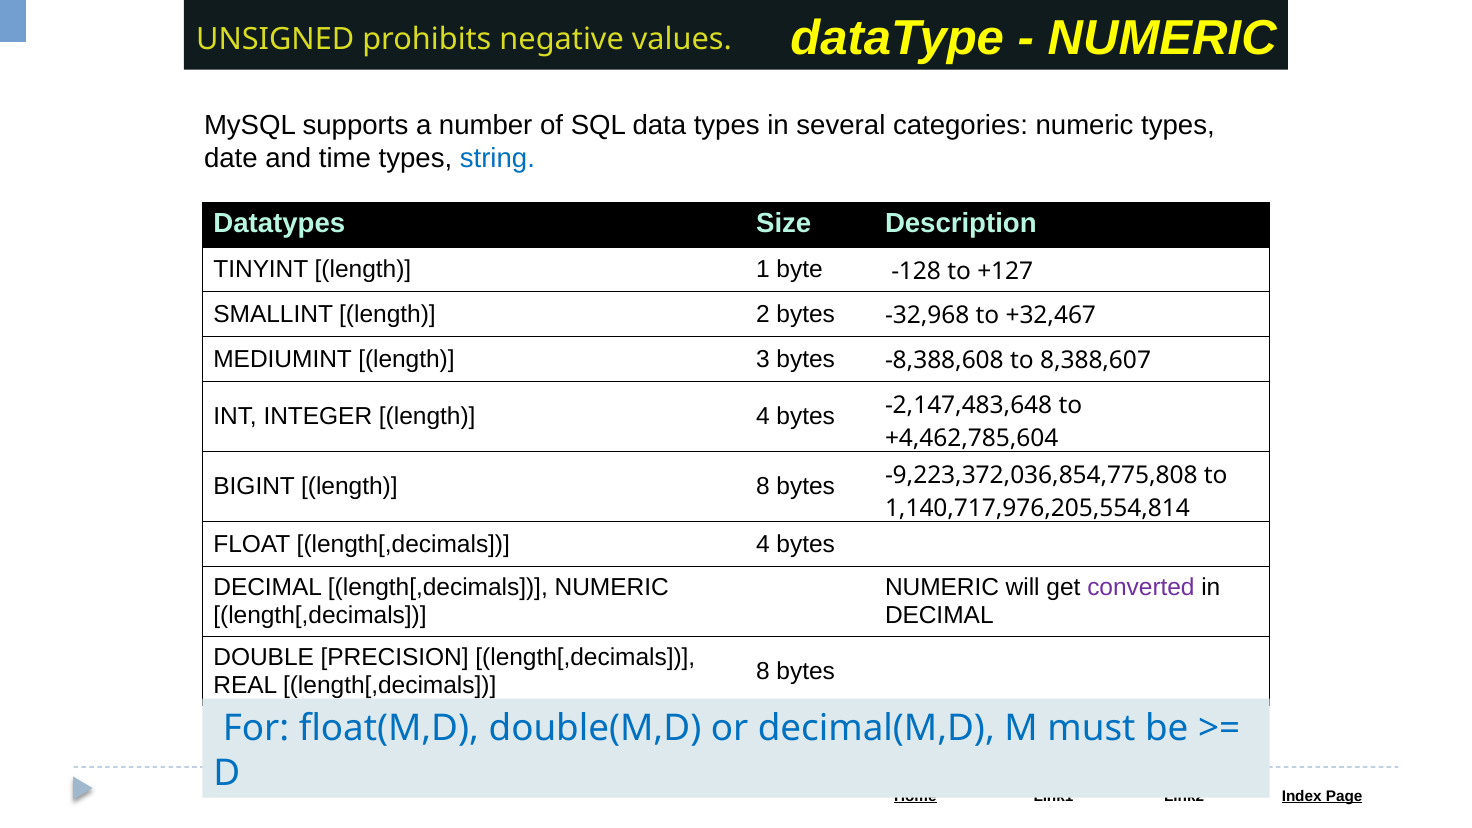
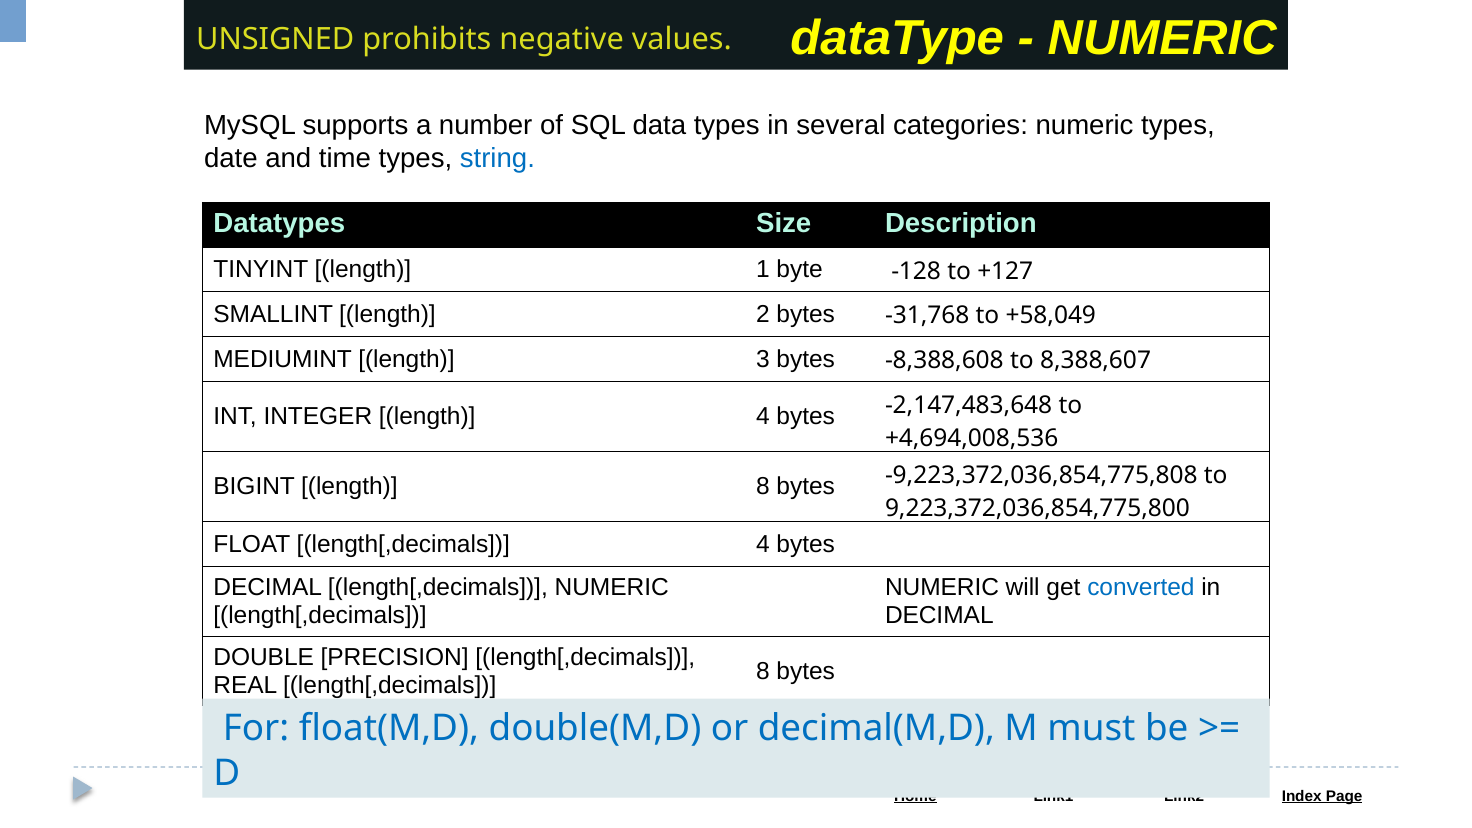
-32,968: -32,968 -> -31,768 (927, 316)
+32,467: +32,467 -> +58,049 (1051, 316)
+4,462,785,604: +4,462,785,604 -> +4,694,008,536 (972, 438)
1,140,717,976,205,554,814: 1,140,717,976,205,554,814 -> 9,223,372,036,854,775,800 (1037, 508)
converted colour: purple -> blue (1141, 588)
